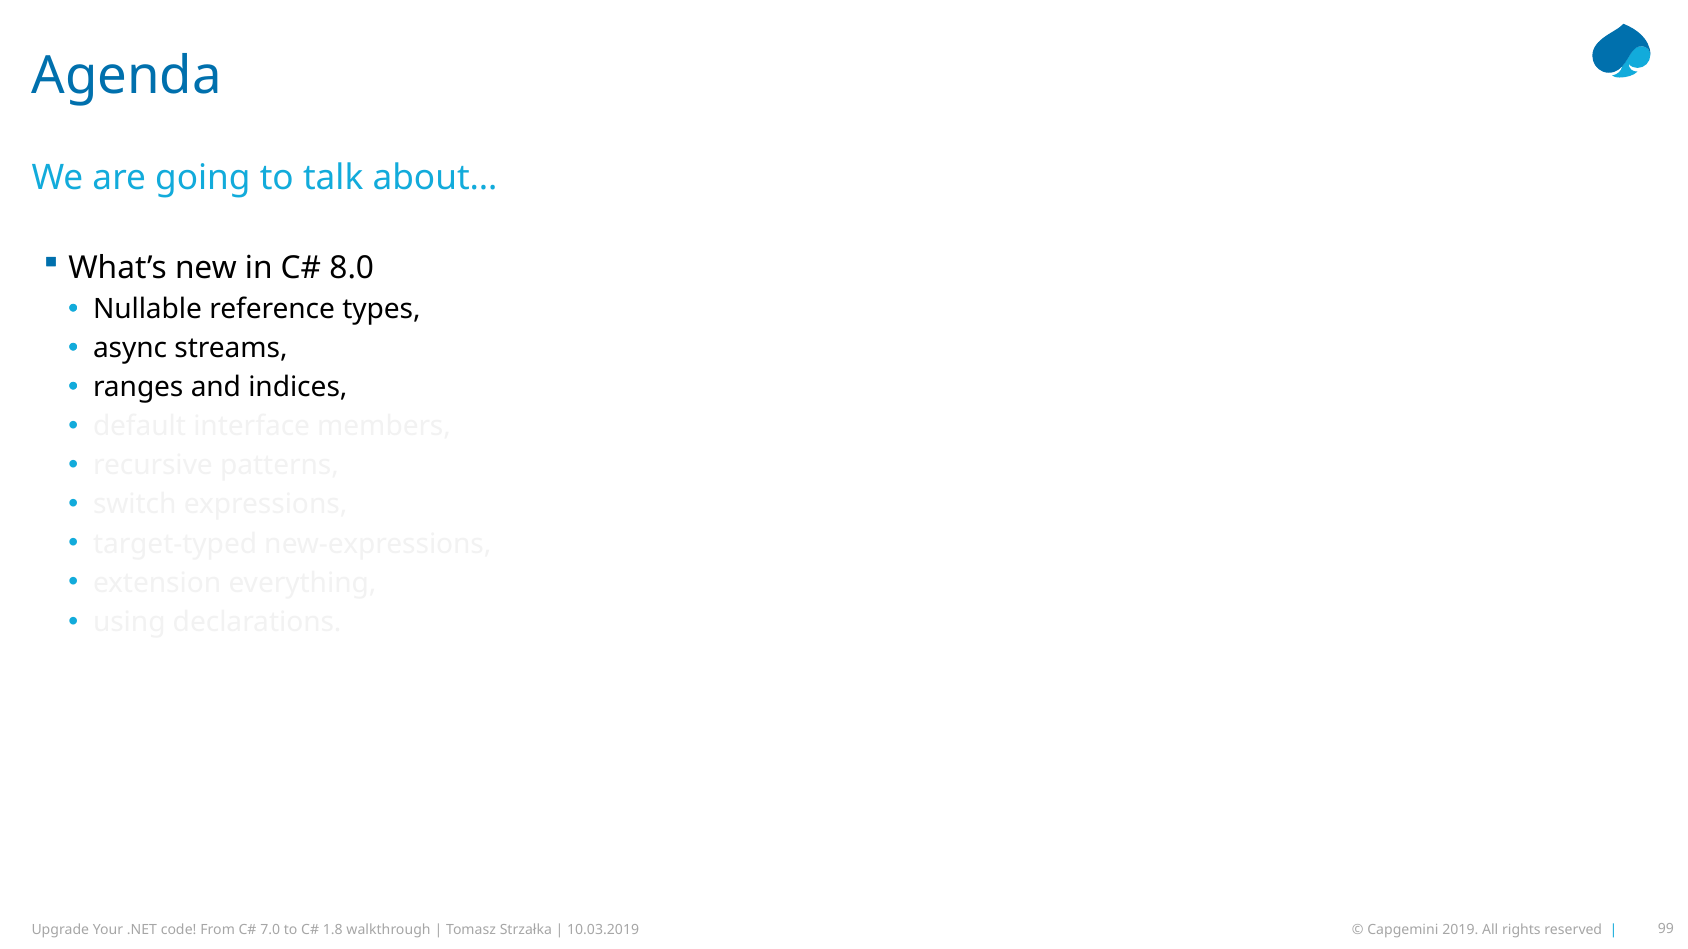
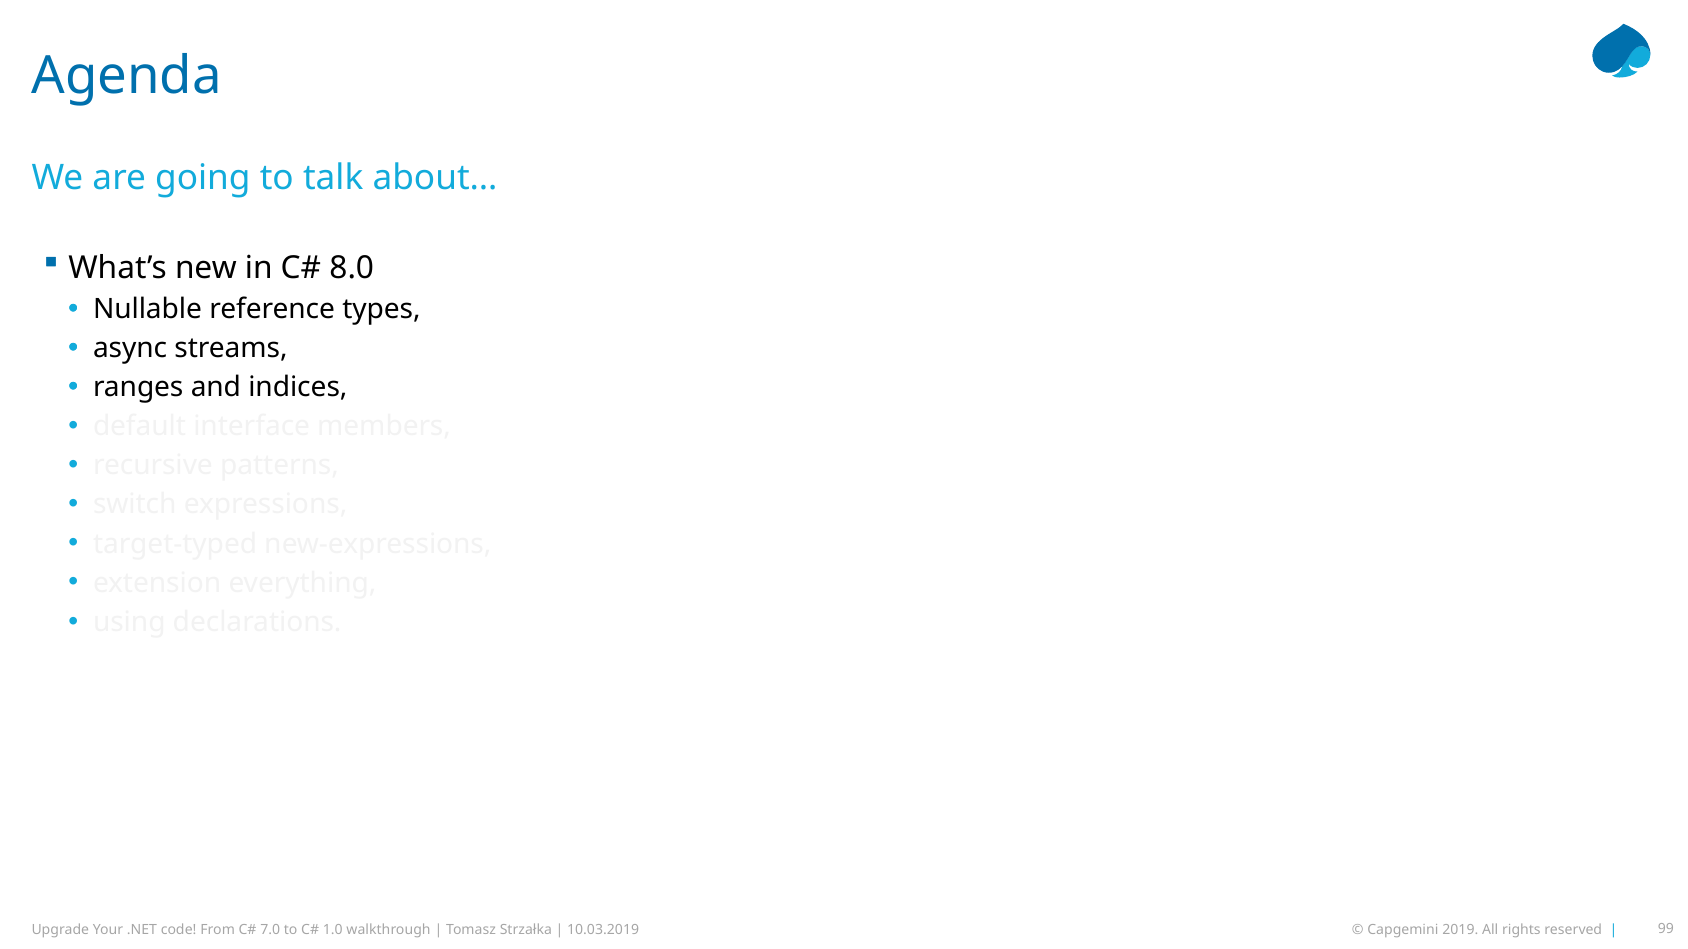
1.8: 1.8 -> 1.0 (333, 930)
